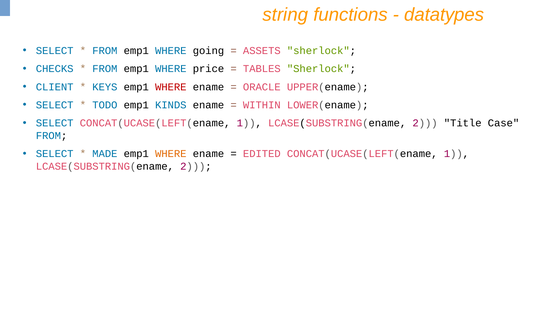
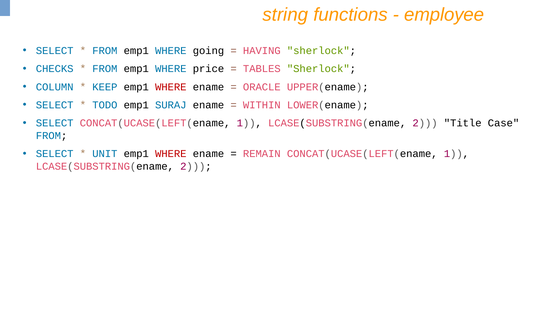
datatypes: datatypes -> employee (444, 15)
ASSETS: ASSETS -> HAVING (262, 51)
CLIENT: CLIENT -> COLUMN (55, 87)
KEYS: KEYS -> KEEP (105, 87)
KINDS: KINDS -> SURAJ (171, 105)
MADE: MADE -> UNIT (105, 154)
WHERE colour: orange -> red (171, 154)
EDITED: EDITED -> REMAIN (262, 154)
